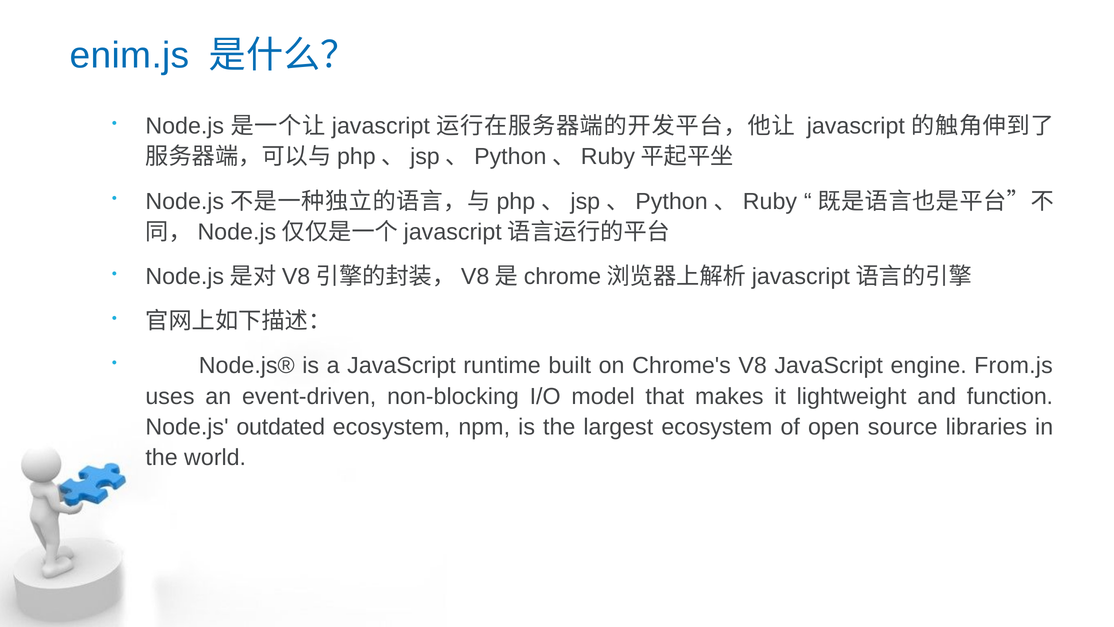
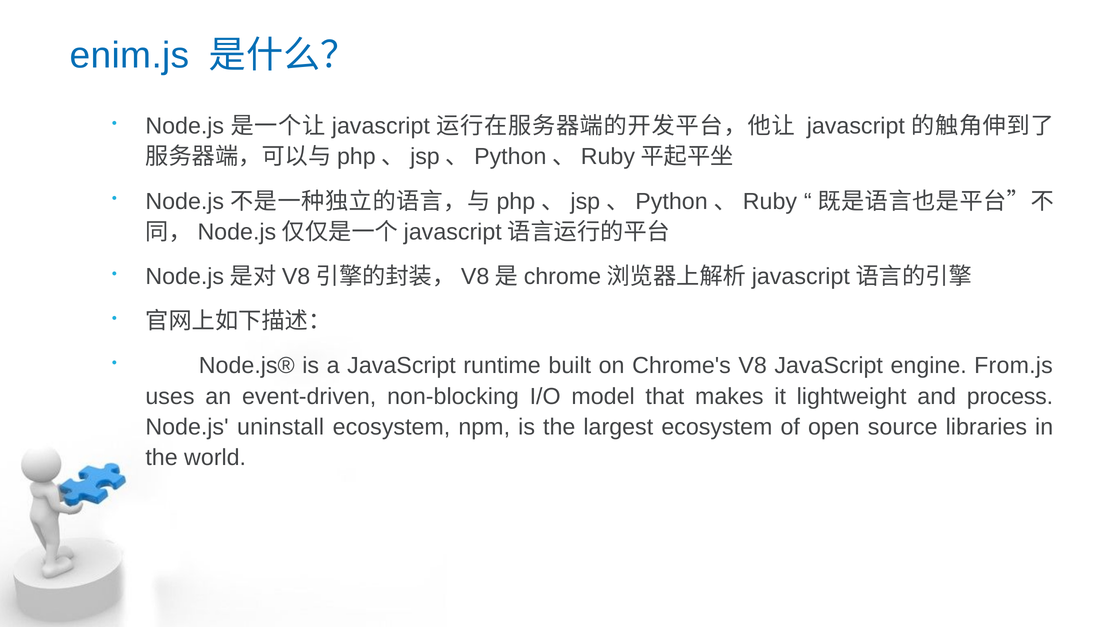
function: function -> process (1010, 396)
outdated: outdated -> uninstall (281, 427)
